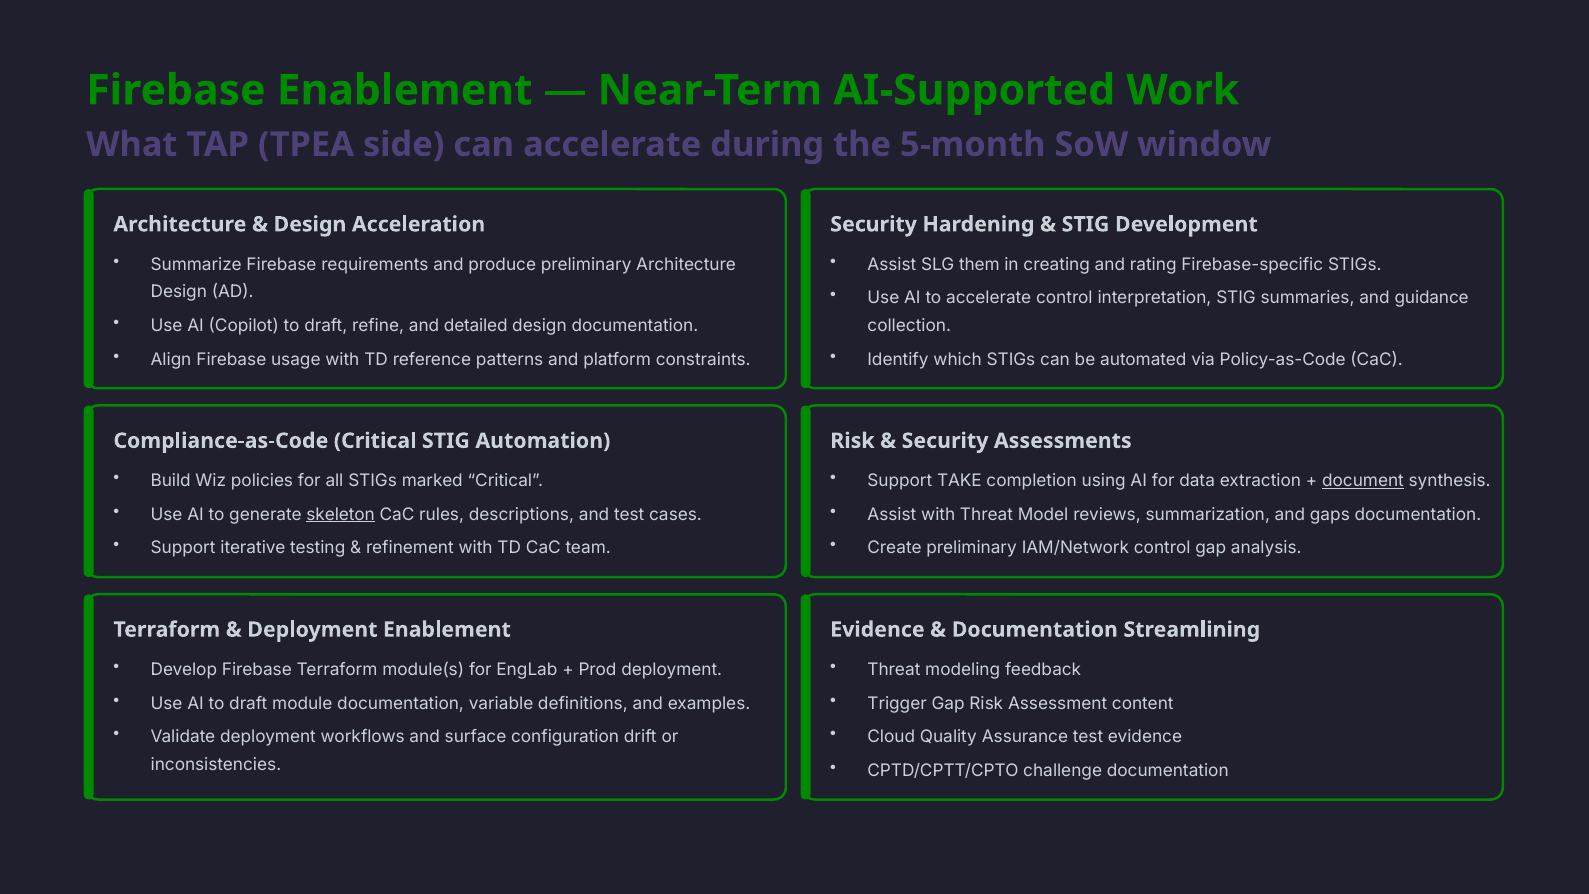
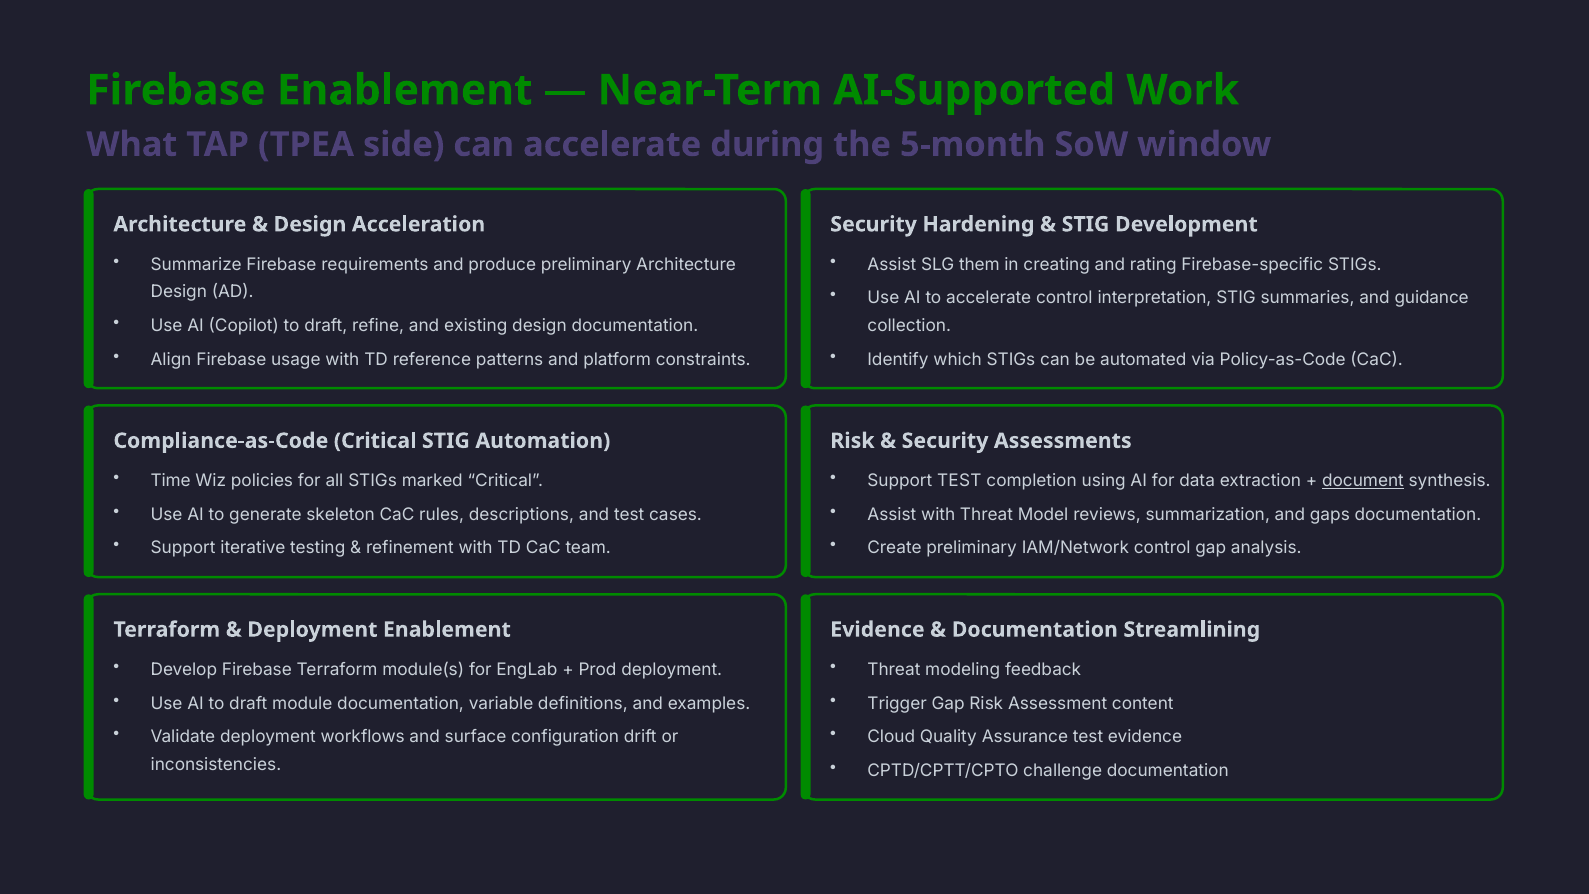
detailed: detailed -> existing (476, 326)
Build: Build -> Time (171, 481)
Support TAKE: TAKE -> TEST (959, 481)
skeleton underline: present -> none (341, 514)
